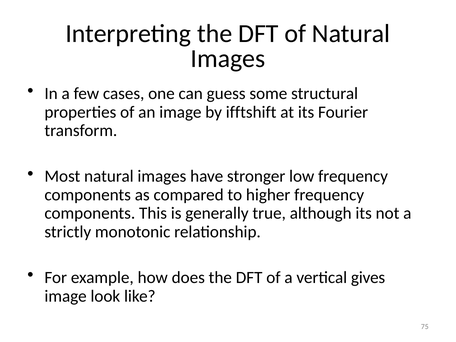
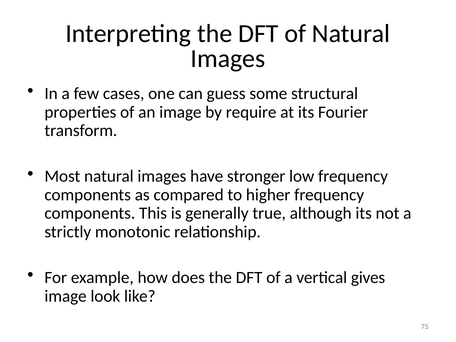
ifftshift: ifftshift -> require (251, 112)
